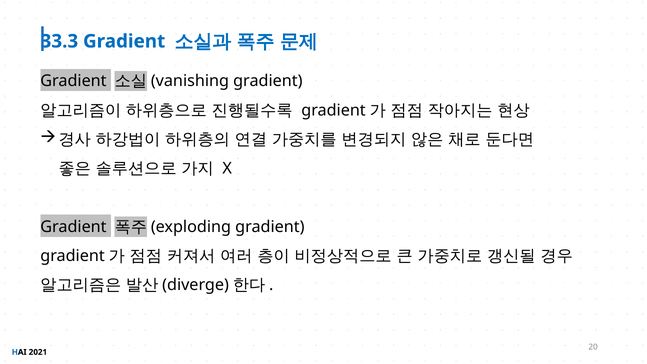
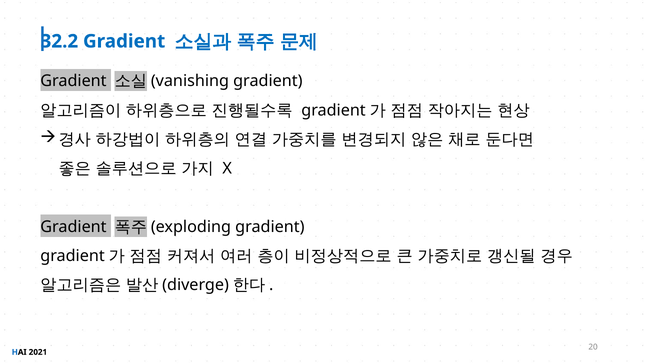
33.3: 33.3 -> 32.2 (59, 41)
